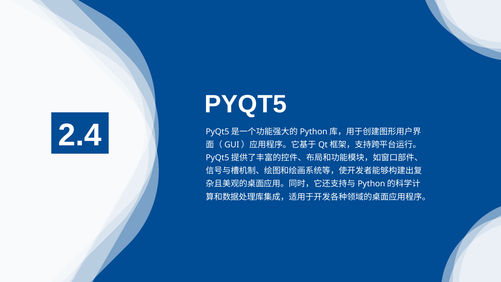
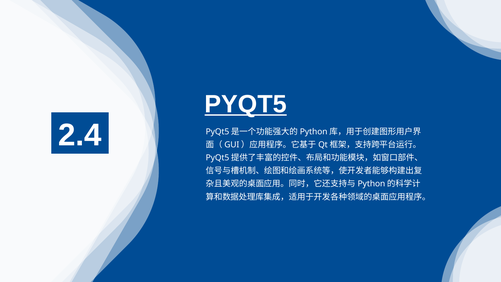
PYQT5 underline: none -> present (246, 104)
